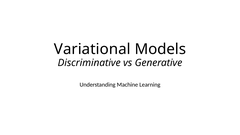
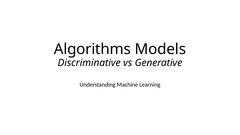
Variational: Variational -> Algorithms (92, 49)
